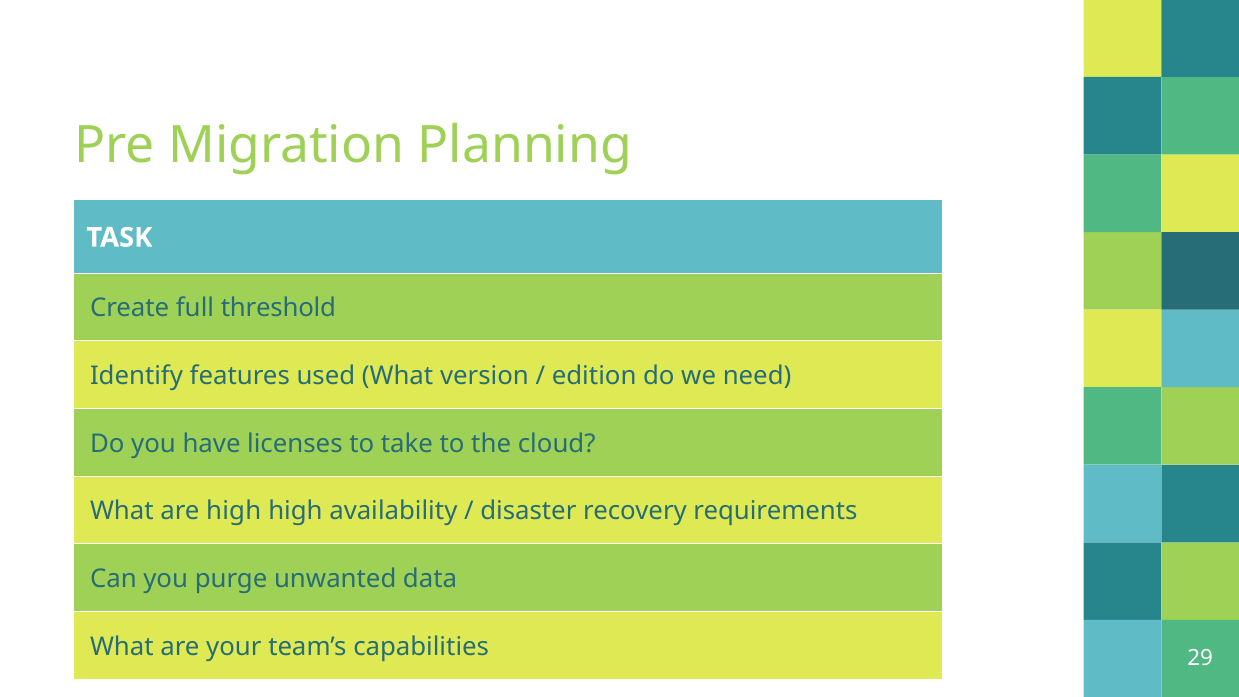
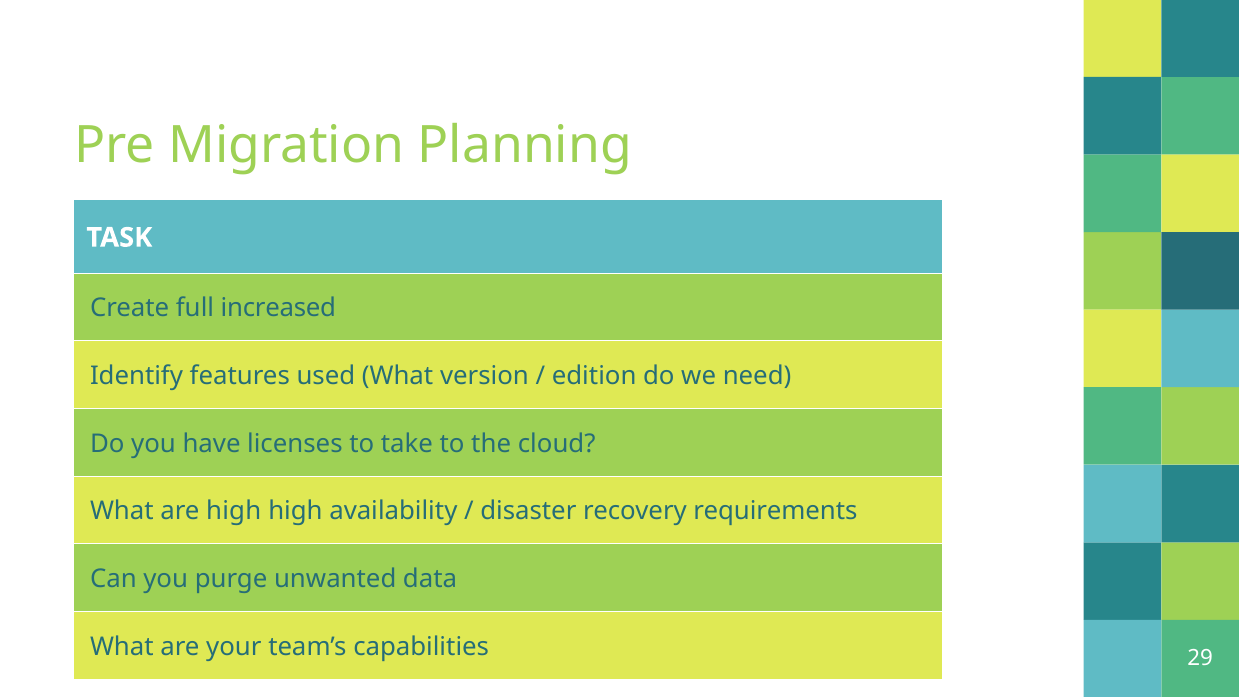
threshold: threshold -> increased (278, 308)
